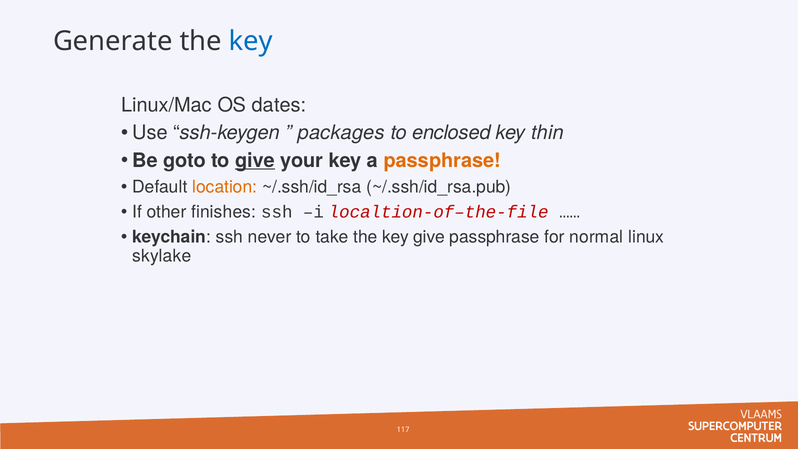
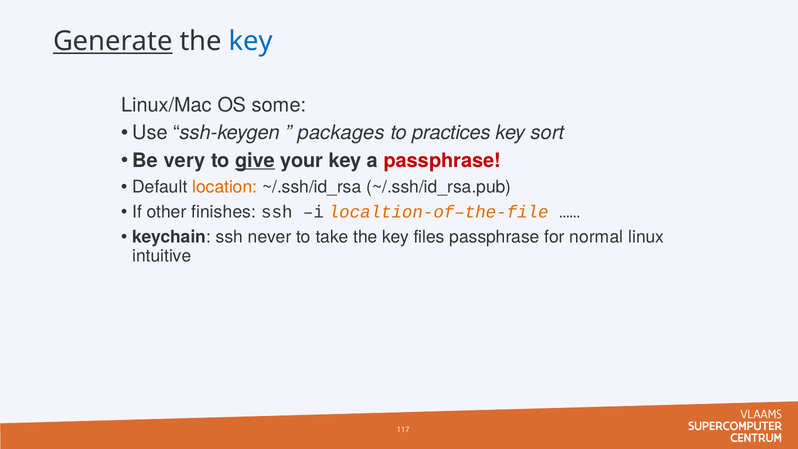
Generate underline: none -> present (113, 41)
dates: dates -> some (279, 105)
enclosed: enclosed -> practices (451, 133)
thin: thin -> sort (548, 133)
goto: goto -> very (184, 160)
passphrase colour: orange -> red (442, 160)
localtion-of–the-file colour: red -> orange (439, 212)
key give: give -> files (429, 237)
skylake: skylake -> intuitive (162, 256)
